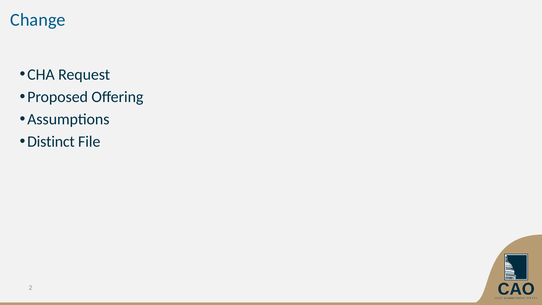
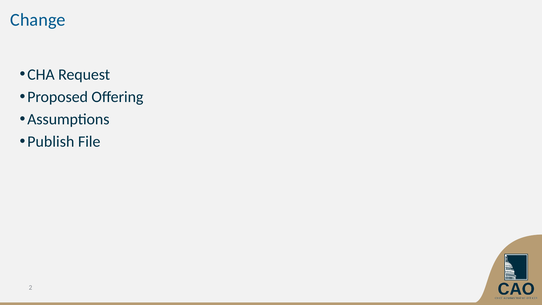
Distinct: Distinct -> Publish (51, 142)
